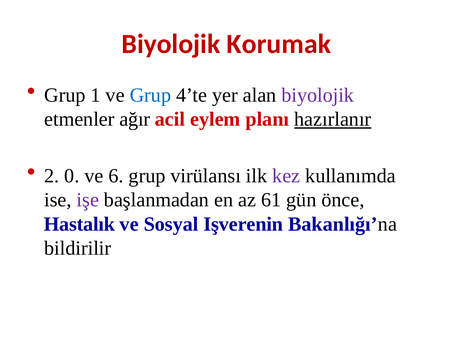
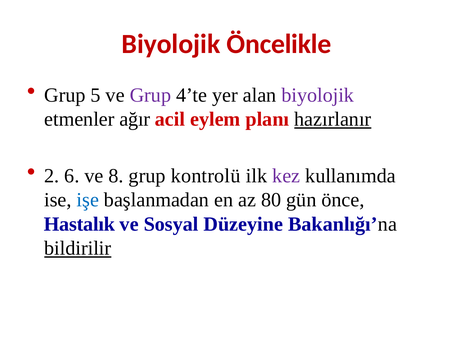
Korumak: Korumak -> Öncelikle (279, 44)
1: 1 -> 5 (96, 95)
Grup colour: blue -> purple (150, 95)
0: 0 -> 6 (72, 176)
6: 6 -> 8 (116, 176)
virülansı: virülansı -> kontrolü (206, 176)
işe colour: purple -> blue (88, 200)
61: 61 -> 80 (271, 200)
Işverenin: Işverenin -> Düzeyine (243, 224)
bildirilir underline: none -> present (78, 248)
